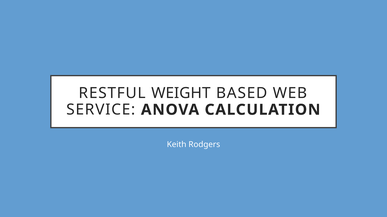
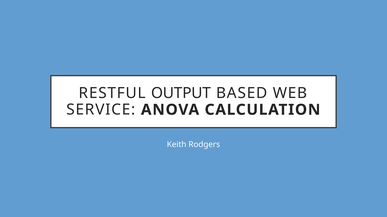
WEIGHT: WEIGHT -> OUTPUT (181, 94)
